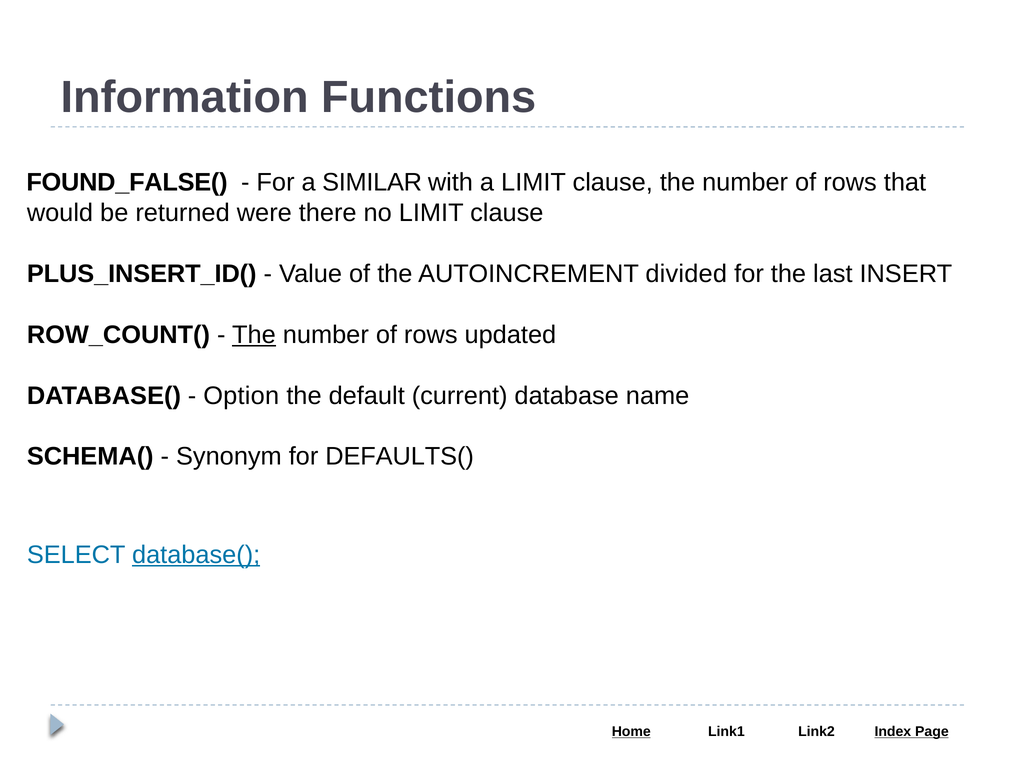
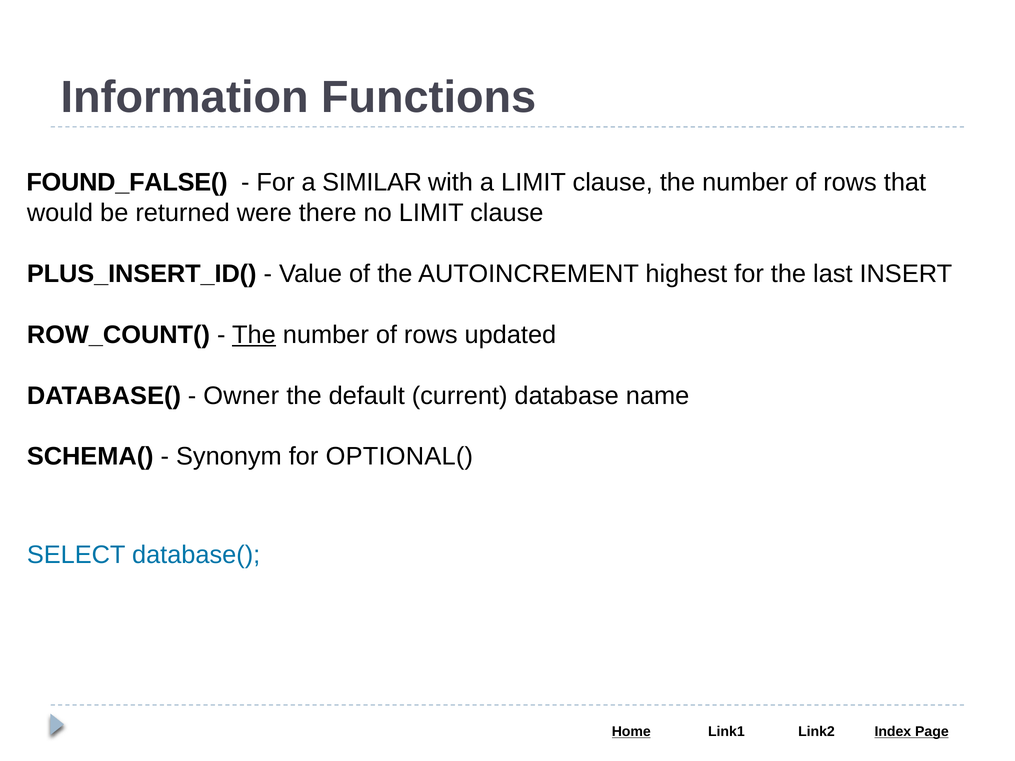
divided: divided -> highest (686, 274)
Option: Option -> Owner (241, 396)
DEFAULTS(: DEFAULTS( -> OPTIONAL( (399, 457)
database( underline: present -> none (196, 555)
